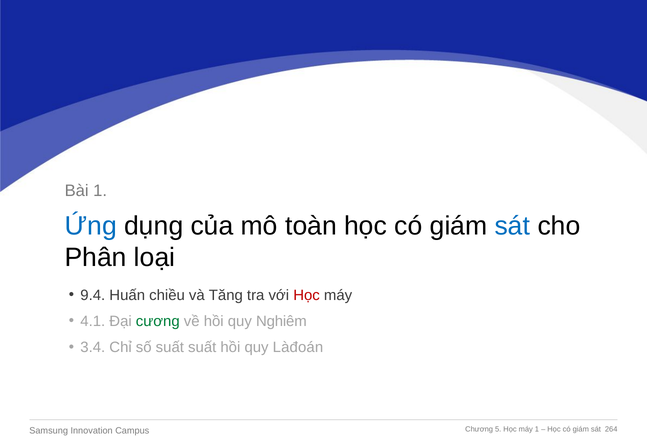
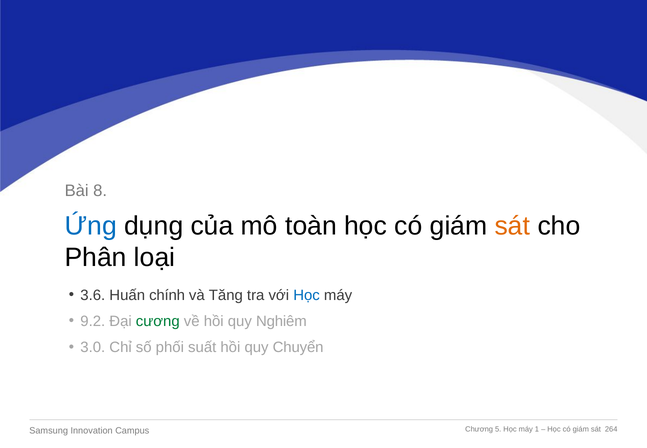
Bài 1: 1 -> 8 (100, 191)
sát colour: blue -> orange (512, 226)
9.4: 9.4 -> 3.6 (93, 295)
chiều: chiều -> chính (167, 295)
Học colour: red -> blue (307, 295)
4.1: 4.1 -> 9.2 (93, 321)
3.4: 3.4 -> 3.0 (93, 348)
số suất: suất -> phối (170, 348)
Làđoán: Làđoán -> Chuyển (298, 348)
